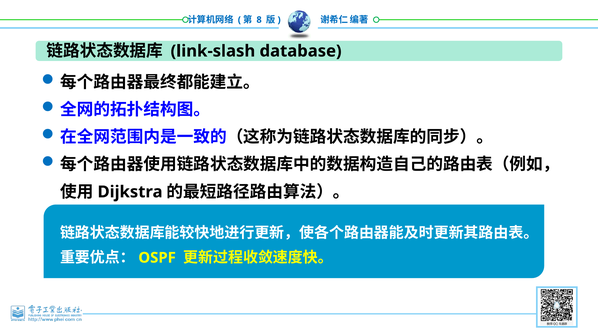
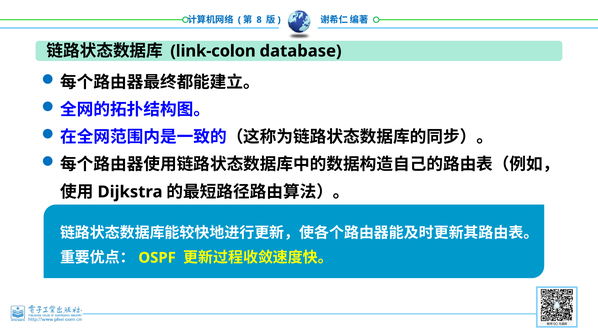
link-slash: link-slash -> link-colon (213, 51)
